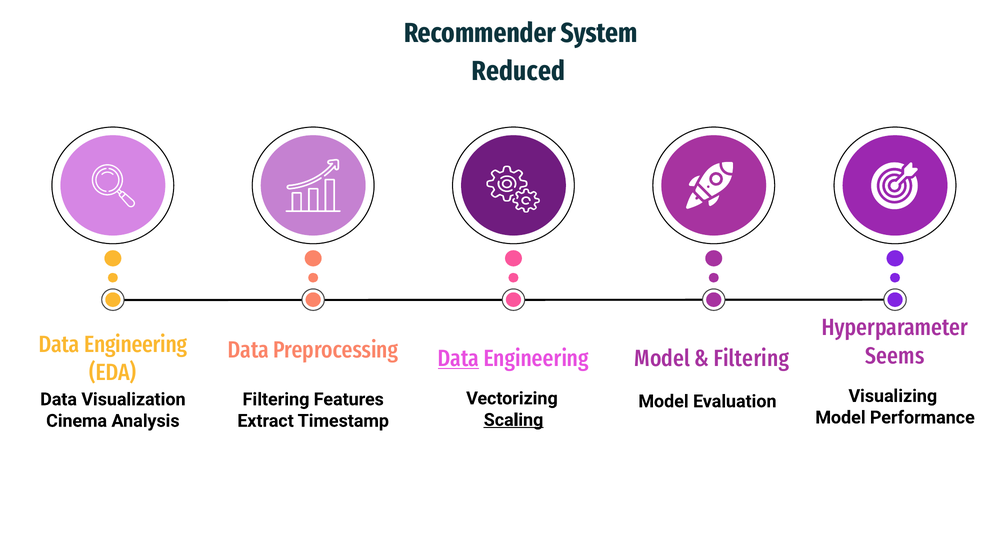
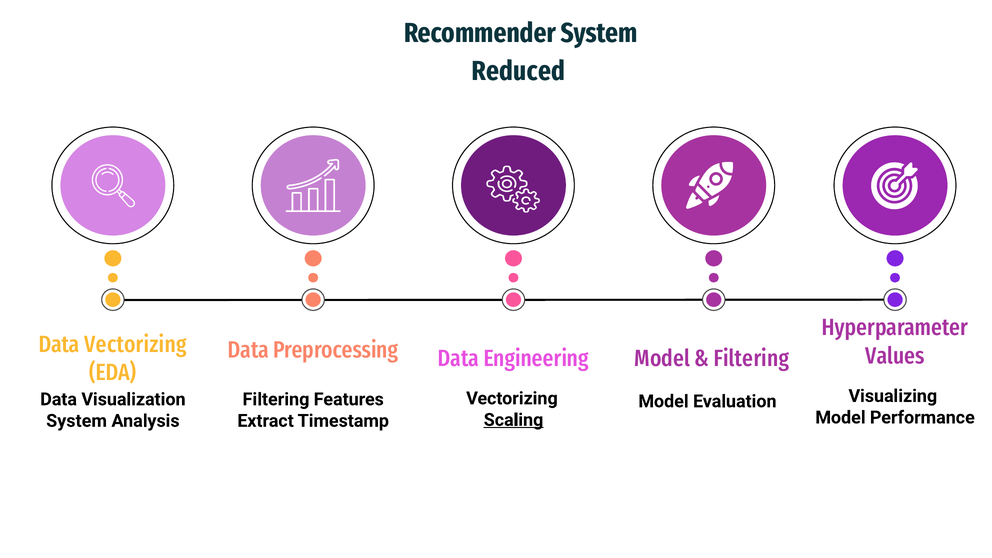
Engineering: Engineering -> Vectorizing (135, 344)
Seems: Seems -> Values (895, 356)
Data underline: present -> none (458, 358)
Cinema: Cinema -> System (77, 421)
